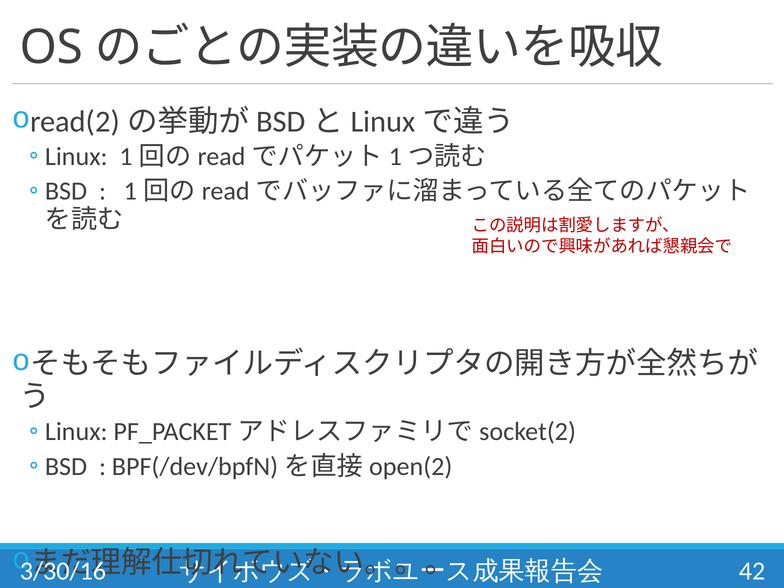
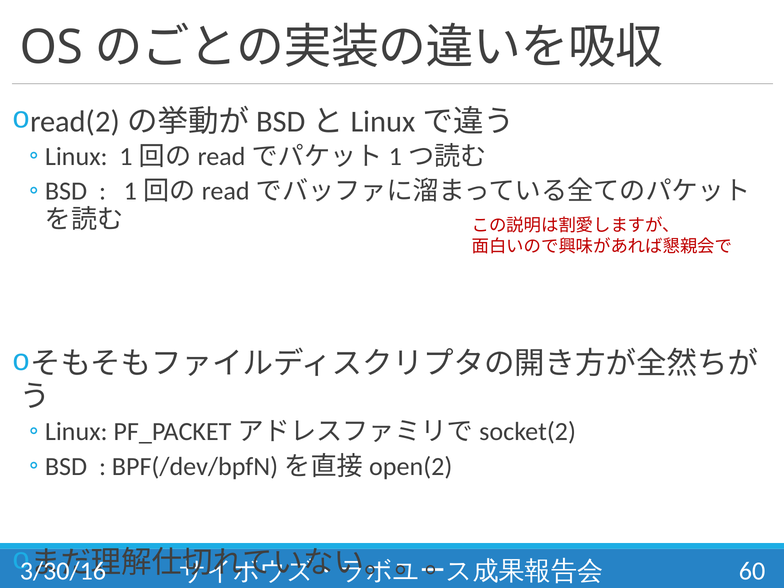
42: 42 -> 60 (752, 571)
